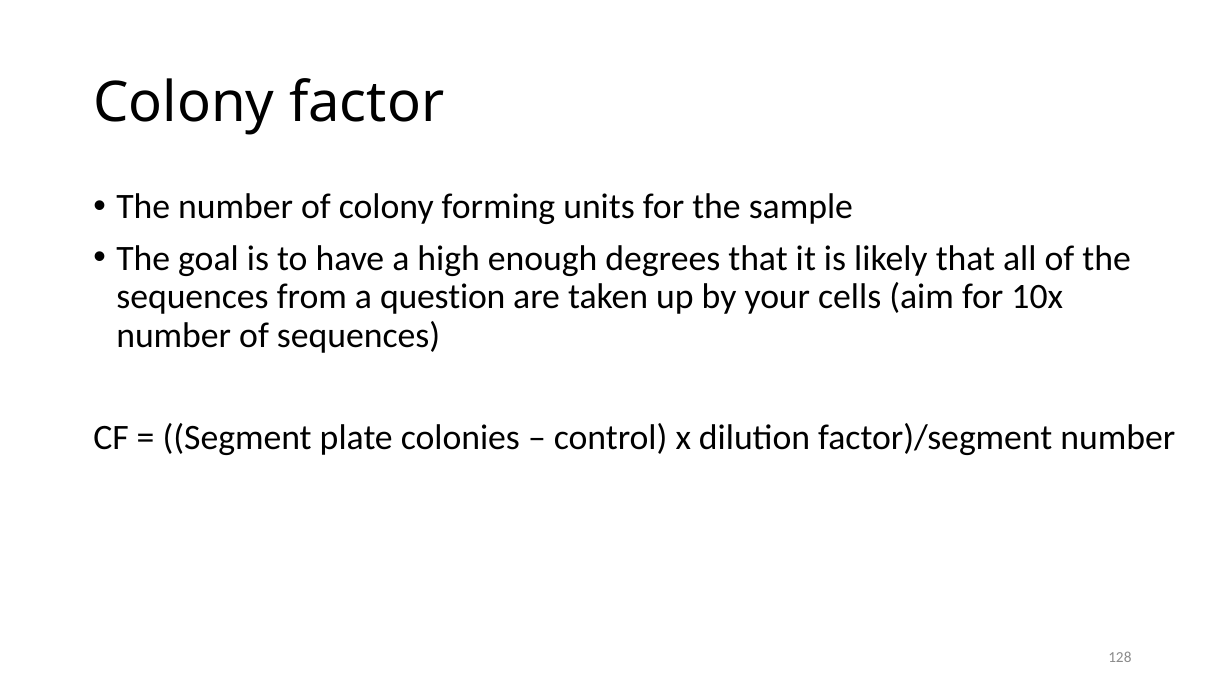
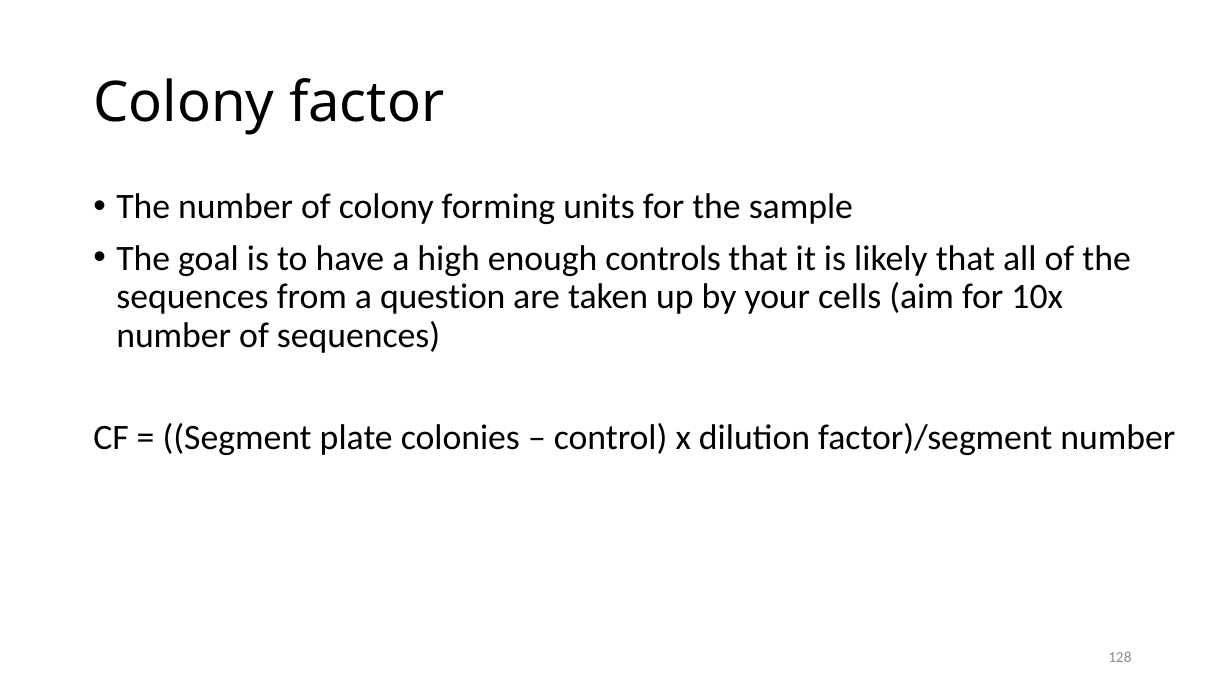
degrees: degrees -> controls (663, 258)
